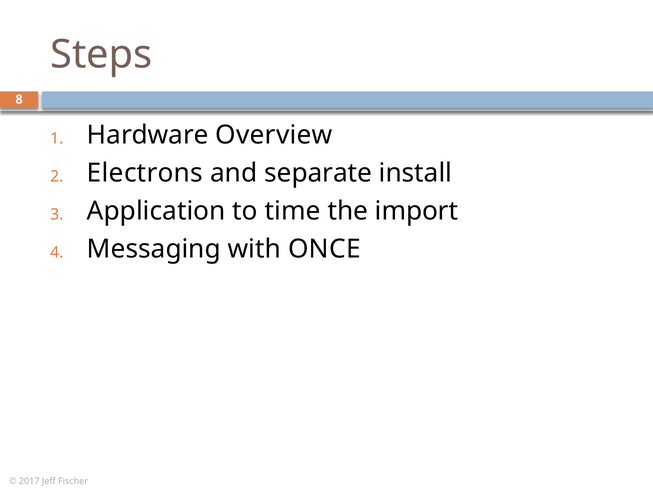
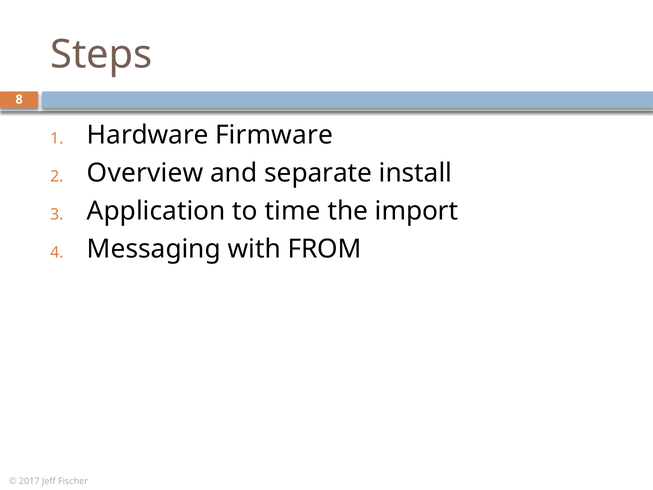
Overview: Overview -> Firmware (274, 135)
Electrons: Electrons -> Overview (145, 173)
ONCE: ONCE -> FROM (325, 249)
